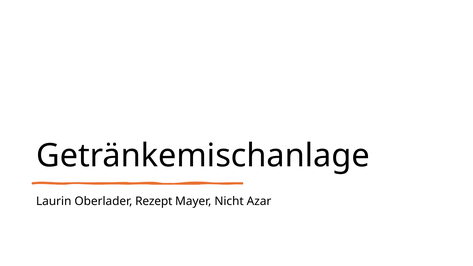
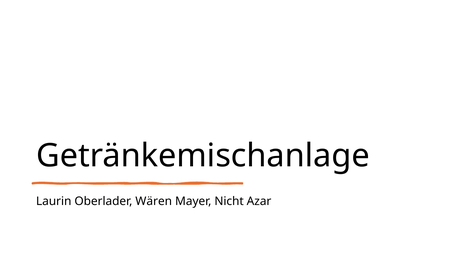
Rezept: Rezept -> Wären (154, 201)
